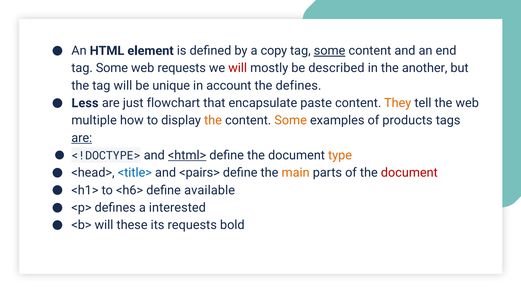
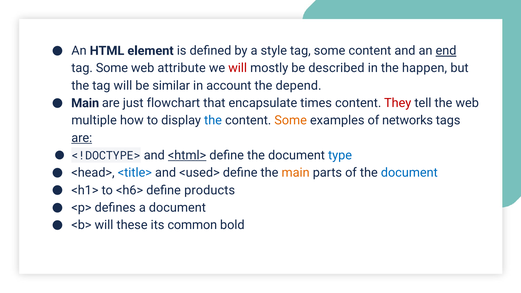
copy: copy -> style (274, 51)
some underline: present -> none (330, 51)
end underline: none -> present (446, 51)
web requests: requests -> attribute (182, 68)
another: another -> happen (425, 68)
unique: unique -> similar (171, 86)
the defines: defines -> depend (299, 86)
Less: Less -> Main (85, 103)
paste: paste -> times (316, 103)
They colour: orange -> red (398, 103)
the colour: orange -> blue (213, 120)
products: products -> networks (408, 120)
type colour: orange -> blue (340, 155)
<pairs>: <pairs> -> <used> (199, 173)
document colour: red -> blue (409, 173)
available: available -> products (210, 190)
a interested: interested -> document (177, 208)
its requests: requests -> common (192, 225)
